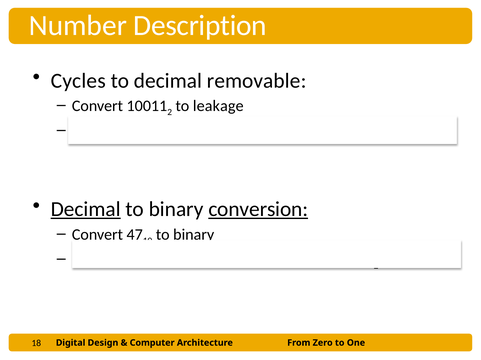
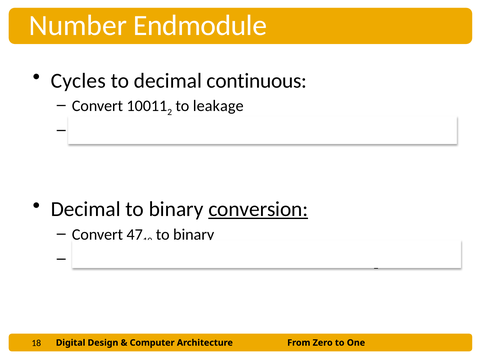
Description: Description -> Endmodule (200, 26)
removable: removable -> continuous (257, 81)
Decimal underline: present -> none (86, 210)
